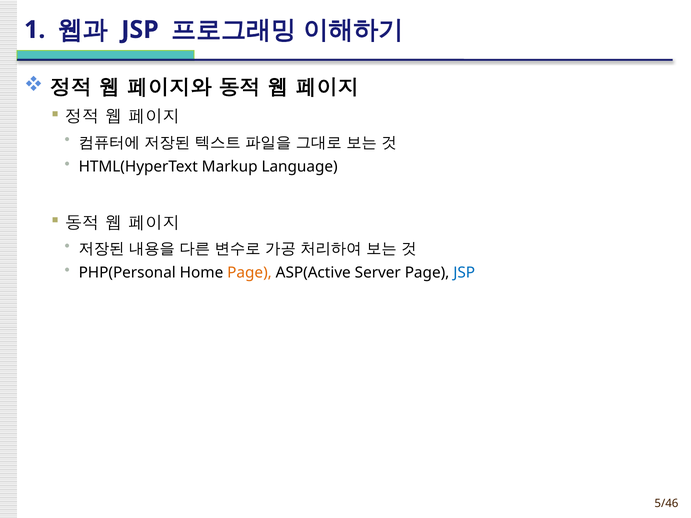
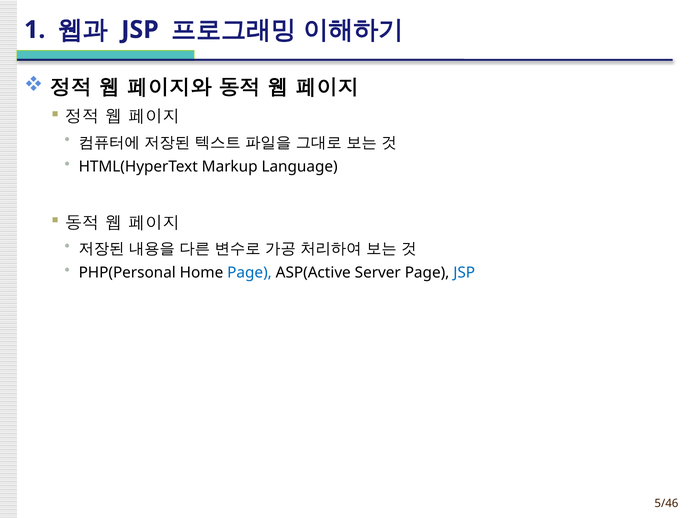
Page colour: orange -> blue (250, 273)
